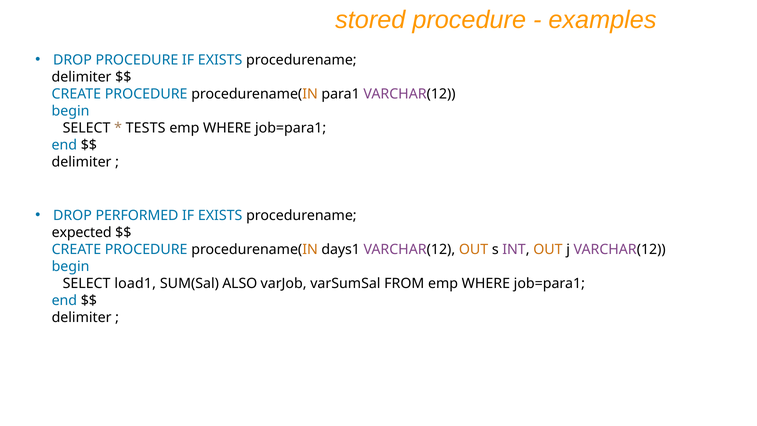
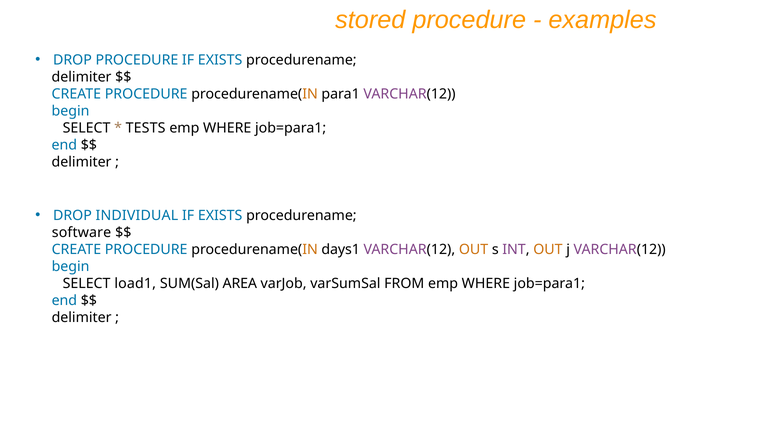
PERFORMED: PERFORMED -> INDIVIDUAL (137, 215)
expected: expected -> software (81, 232)
ALSO: ALSO -> AREA (240, 283)
